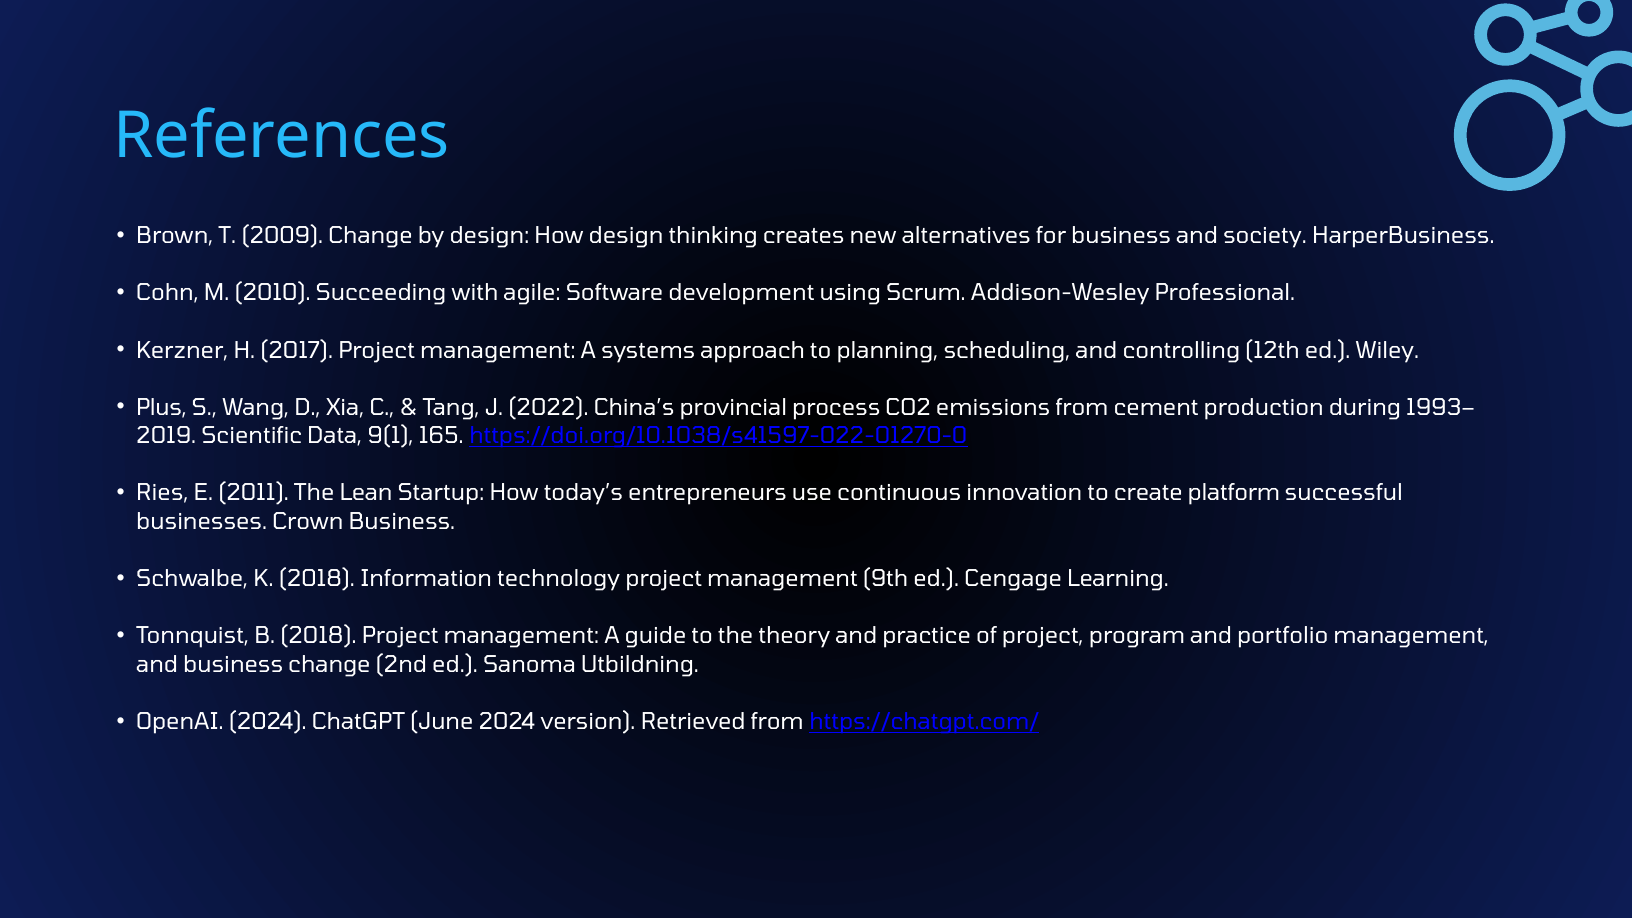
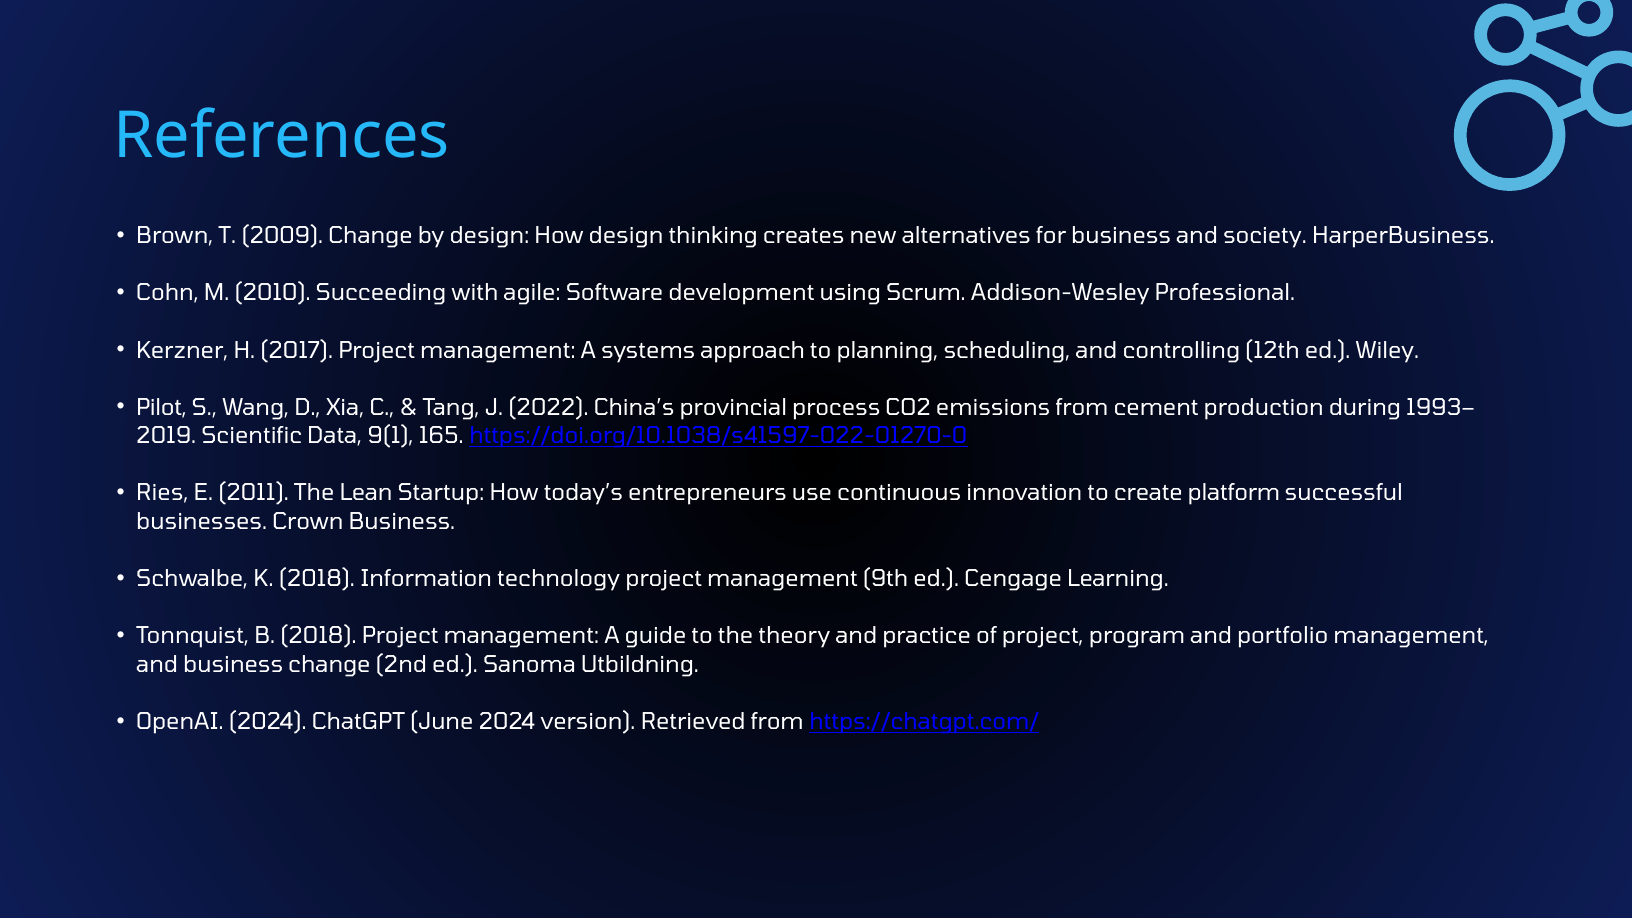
Plus: Plus -> Pilot (162, 408)
